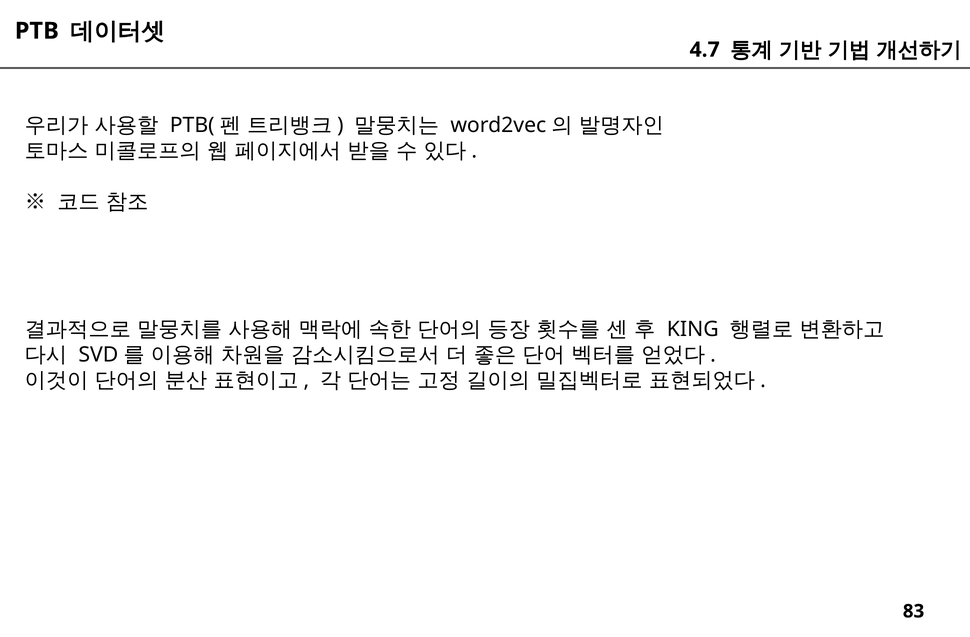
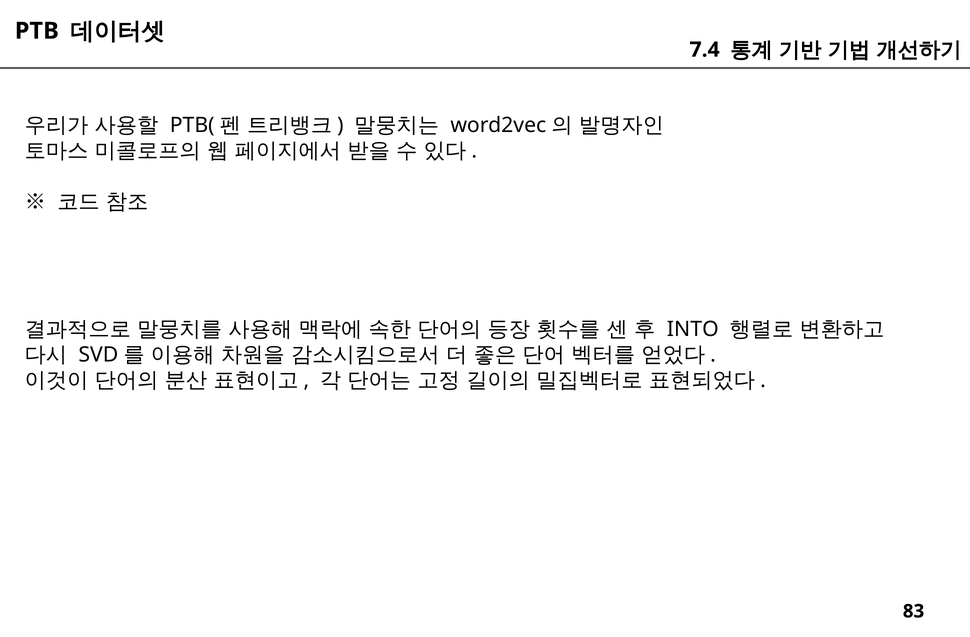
4.7: 4.7 -> 7.4 (705, 50)
KING: KING -> INTO (693, 329)
